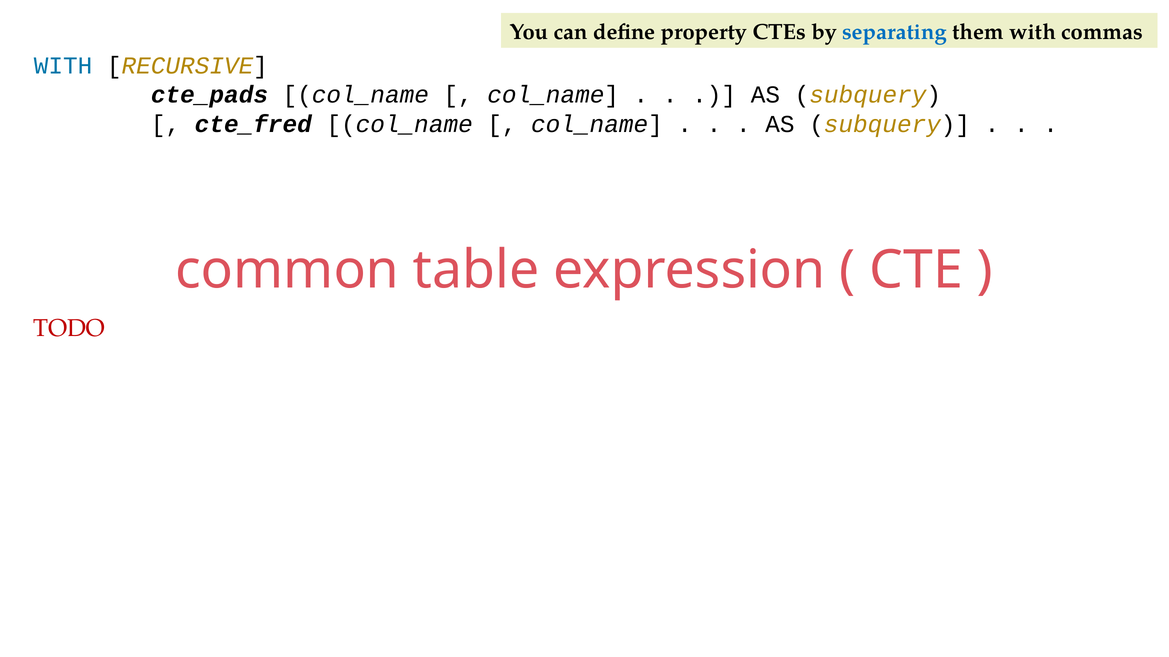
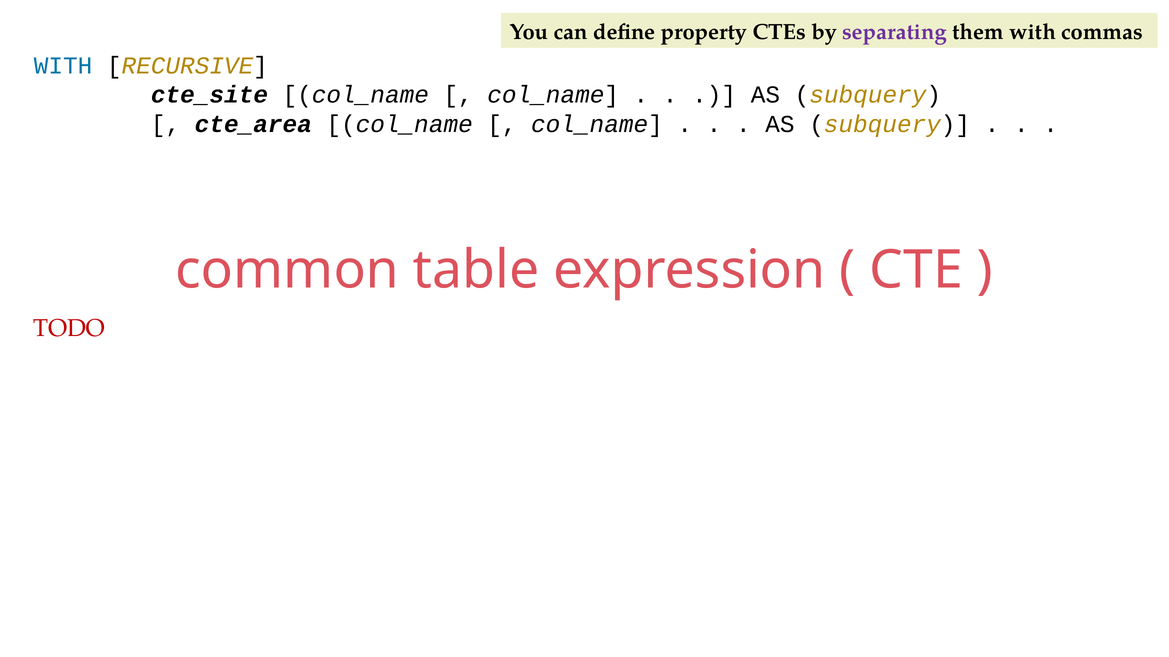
separating colour: blue -> purple (894, 32)
cte_pads: cte_pads -> cte_site (209, 95)
cte_fred: cte_fred -> cte_area (253, 124)
